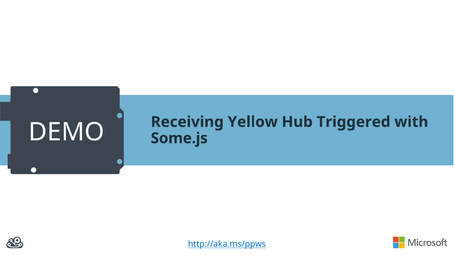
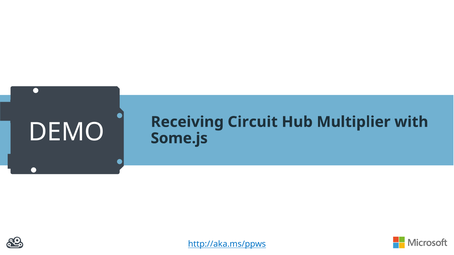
Yellow: Yellow -> Circuit (253, 122)
Triggered: Triggered -> Multiplier (354, 122)
